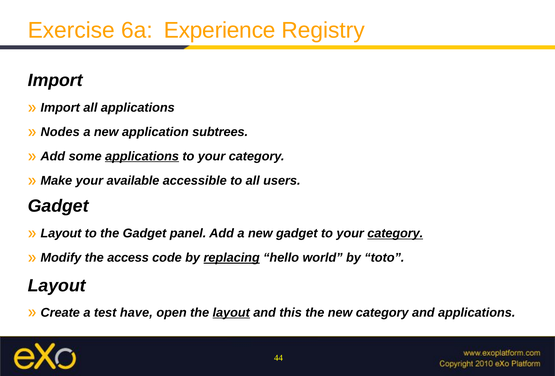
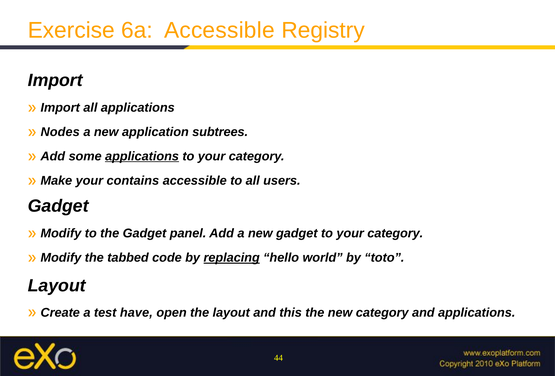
6a Experience: Experience -> Accessible (219, 30)
available: available -> contains (133, 181)
Layout: Layout -> Modify (61, 233)
category underline: present -> none (395, 233)
access: access -> tabbed (128, 258)
layout underline: present -> none (231, 312)
